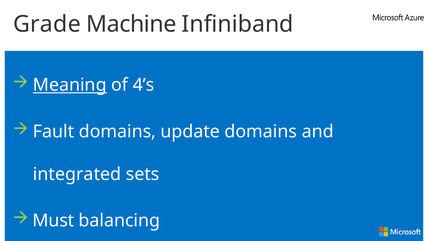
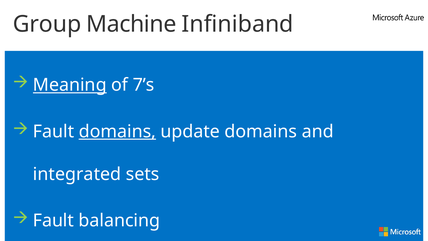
Grade: Grade -> Group (47, 24)
4’s: 4’s -> 7’s (143, 85)
domains underline: none -> present (117, 131)
Must: Must -> Fault (53, 220)
